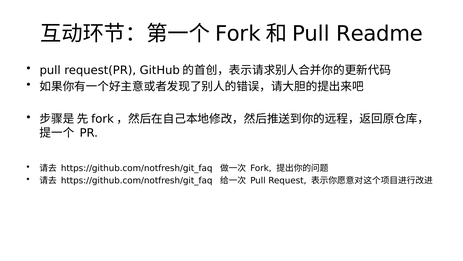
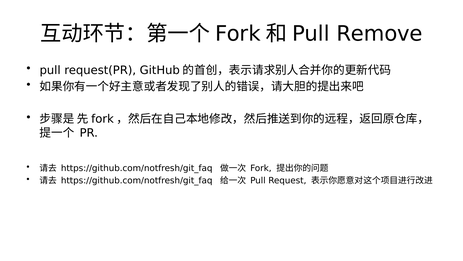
Readme: Readme -> Remove (380, 34)
